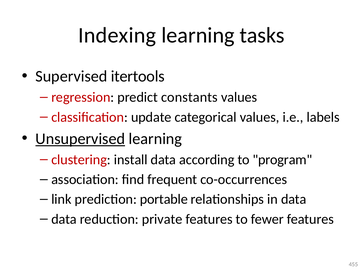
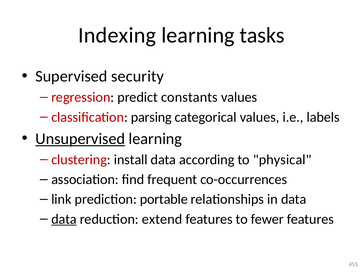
itertools: itertools -> security (138, 76)
update: update -> parsing (151, 117)
program: program -> physical (282, 159)
data underline: none -> present (64, 218)
private: private -> extend (162, 218)
